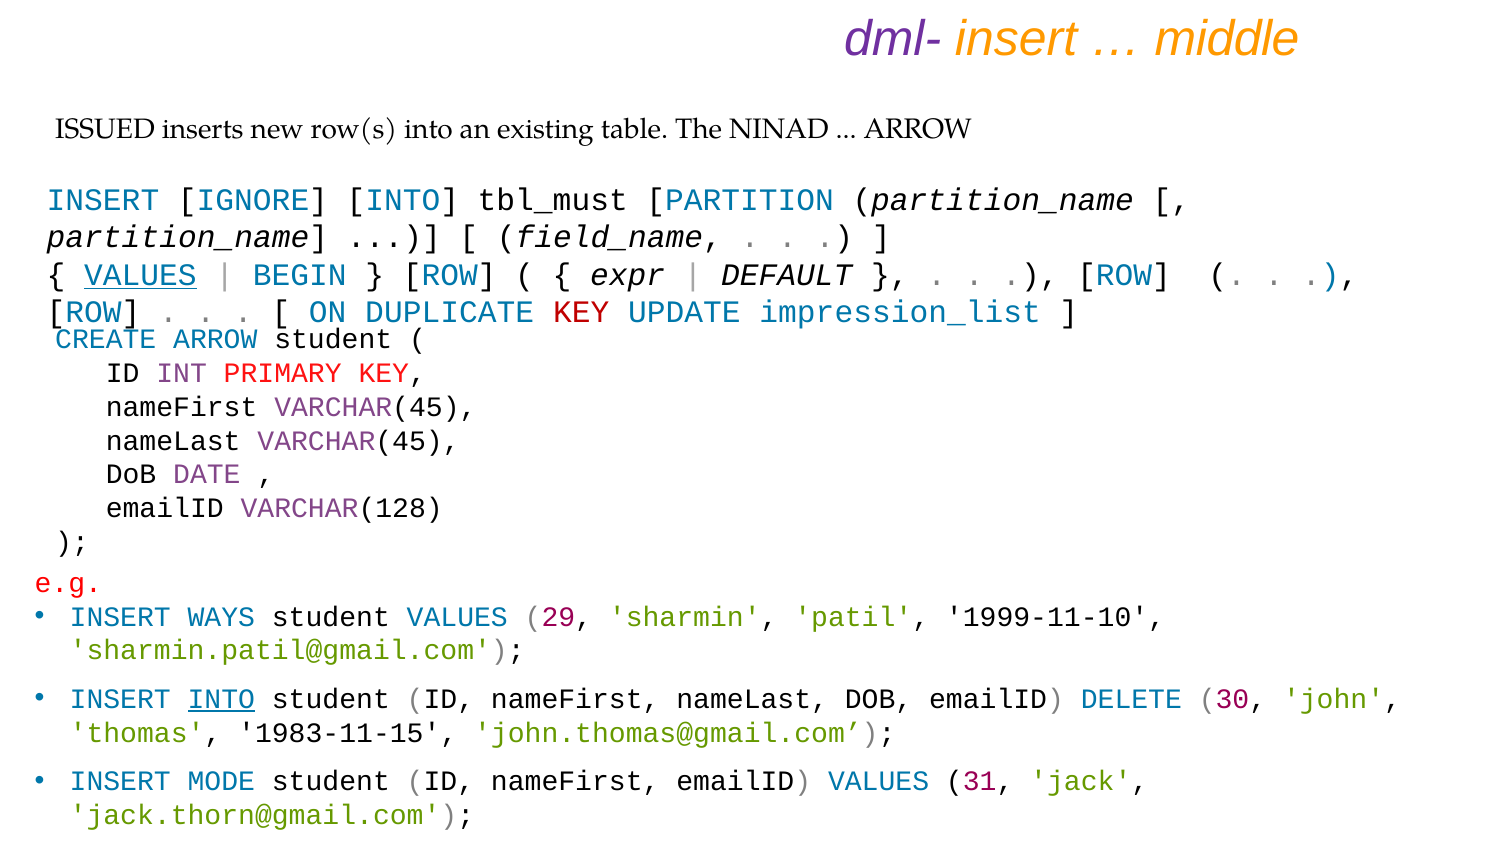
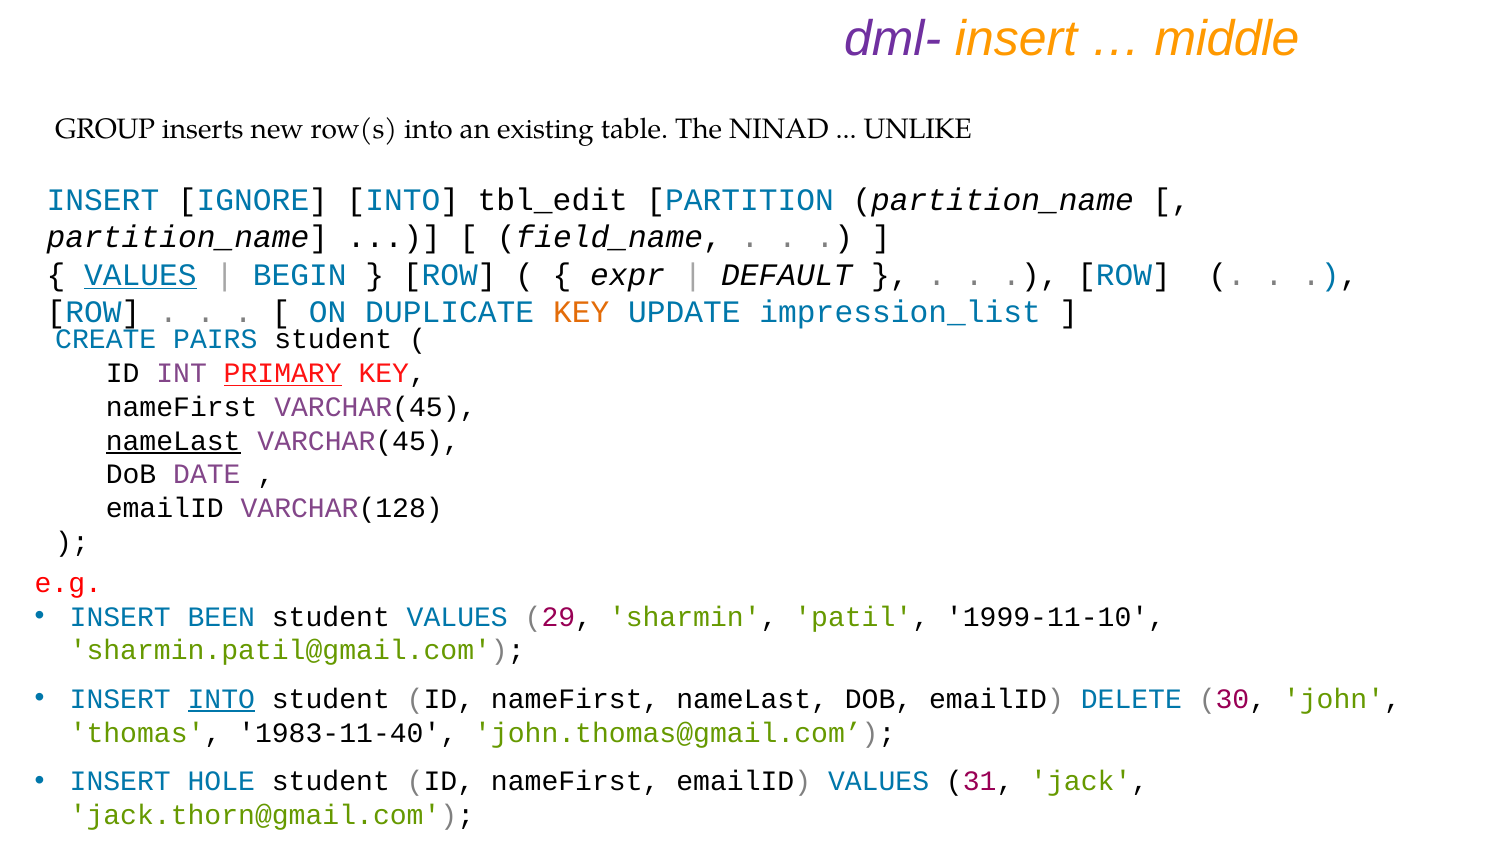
ISSUED: ISSUED -> GROUP (105, 129)
ARROW: ARROW -> UNLIKE (918, 129)
tbl_must: tbl_must -> tbl_edit (553, 200)
KEY colour: red -> orange (581, 312)
CREATE ARROW: ARROW -> PAIRS (215, 339)
PRIMARY underline: none -> present (283, 373)
nameLast underline: none -> present (173, 441)
WAYS: WAYS -> BEEN (221, 617)
1983-11-15: 1983-11-15 -> 1983-11-40 (348, 733)
MODE: MODE -> HOLE (221, 781)
